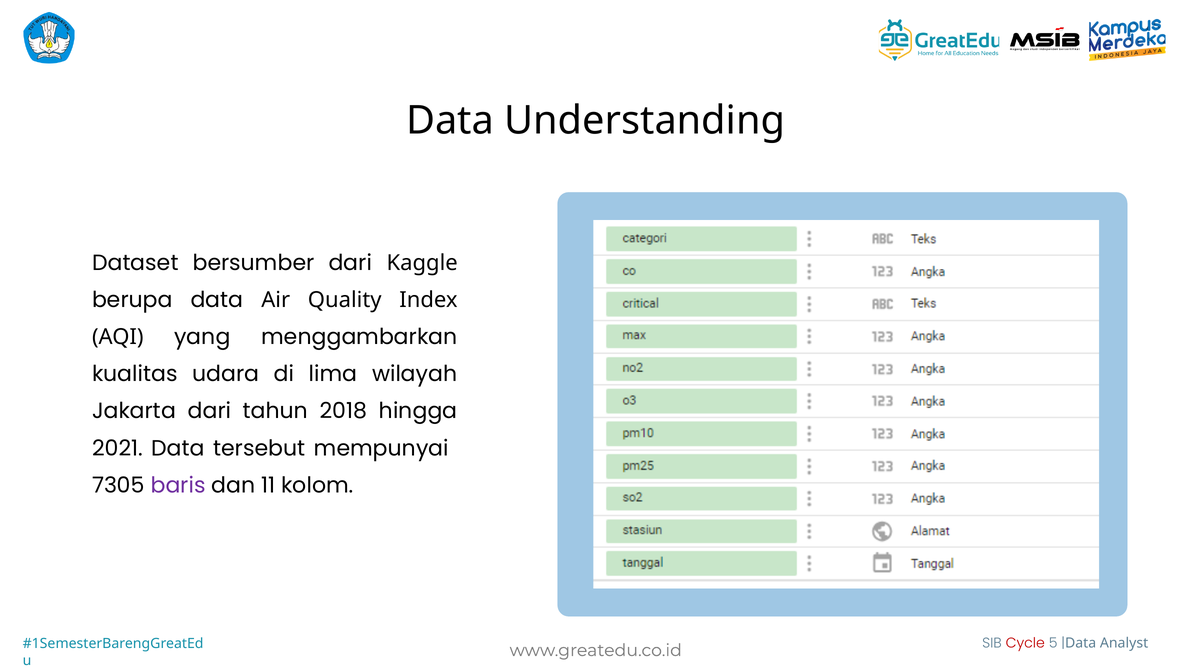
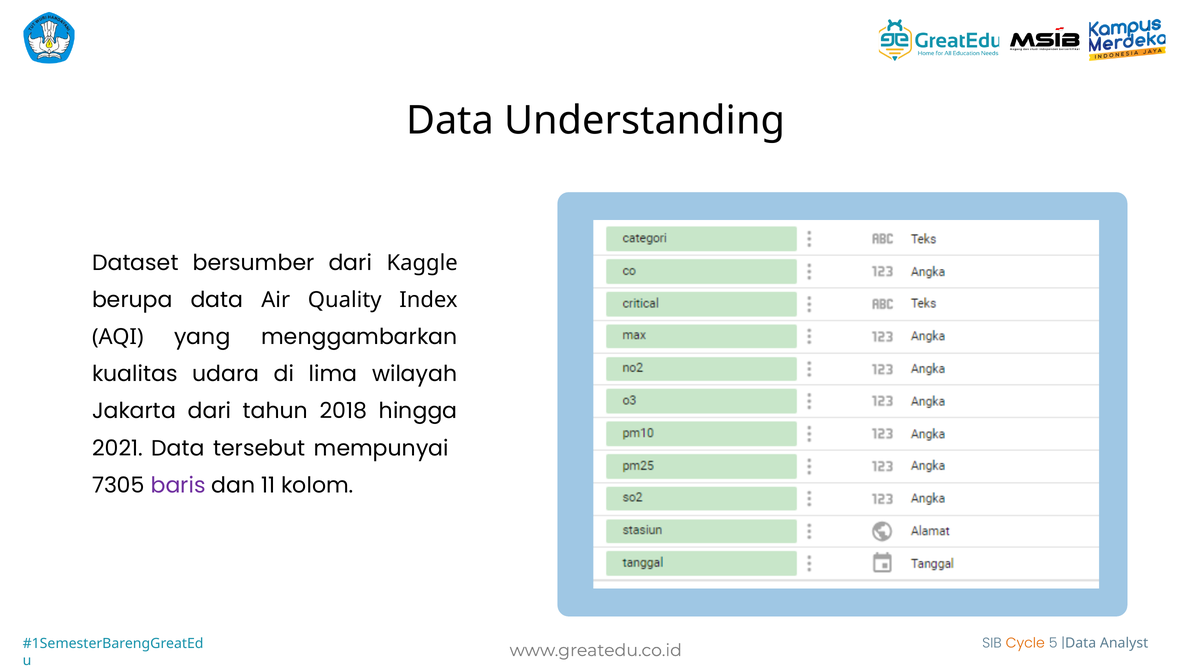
Cycle colour: red -> orange (1025, 643)
